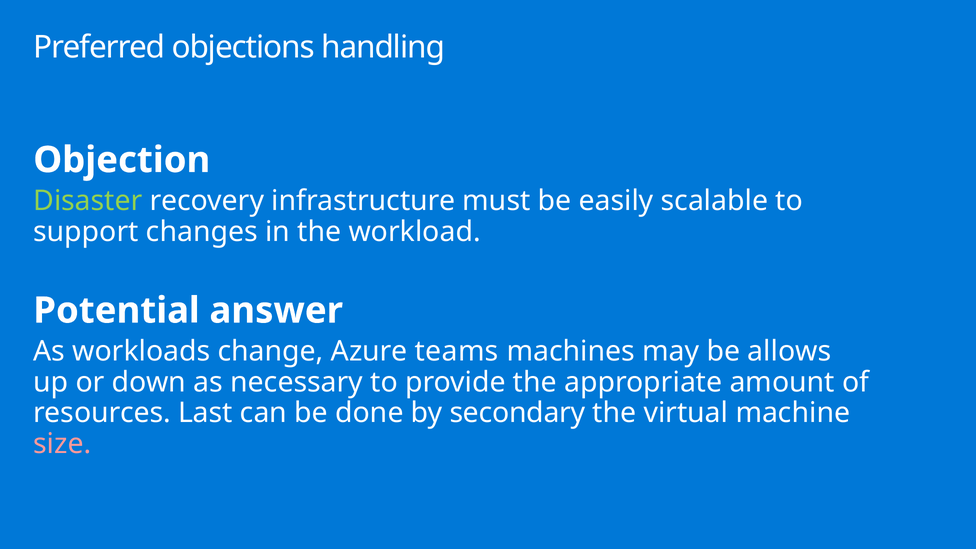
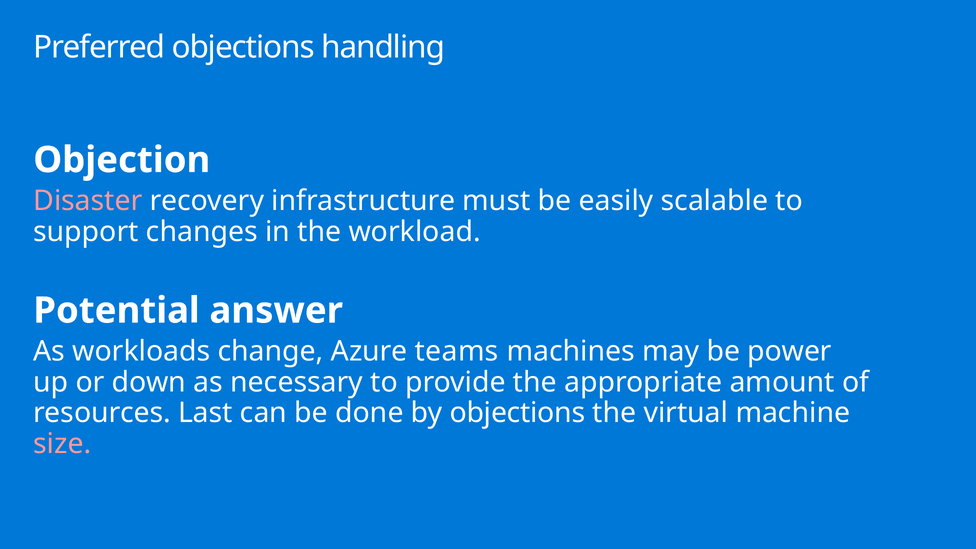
Disaster colour: light green -> pink (88, 201)
allows: allows -> power (790, 351)
by secondary: secondary -> objections (517, 413)
